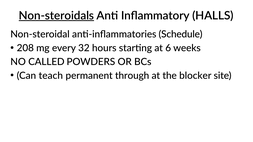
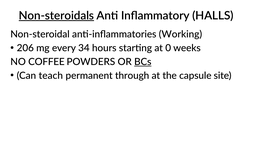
Schedule: Schedule -> Working (180, 34)
208: 208 -> 206 (25, 48)
32: 32 -> 34 (84, 48)
6: 6 -> 0 (168, 48)
CALLED: CALLED -> COFFEE (46, 62)
BCs underline: none -> present (143, 62)
blocker: blocker -> capsule (195, 76)
